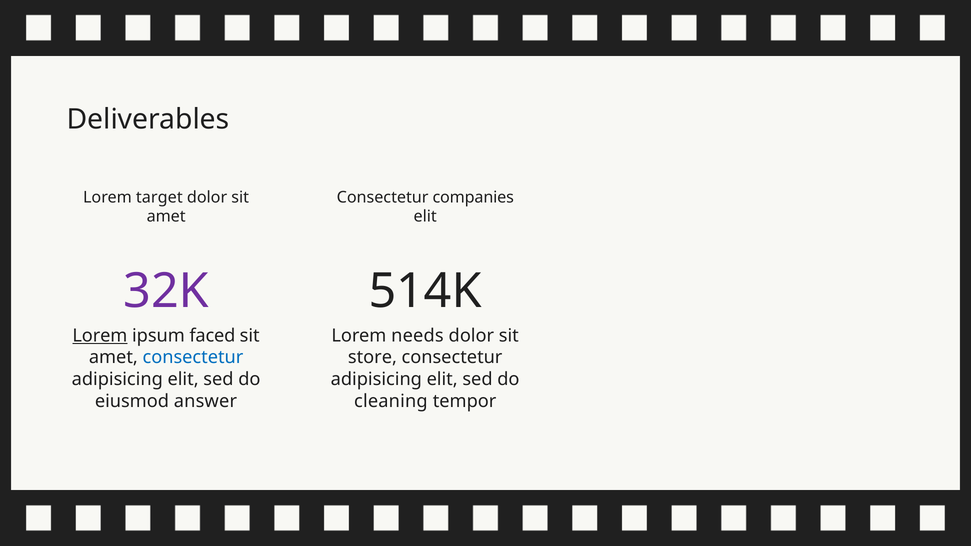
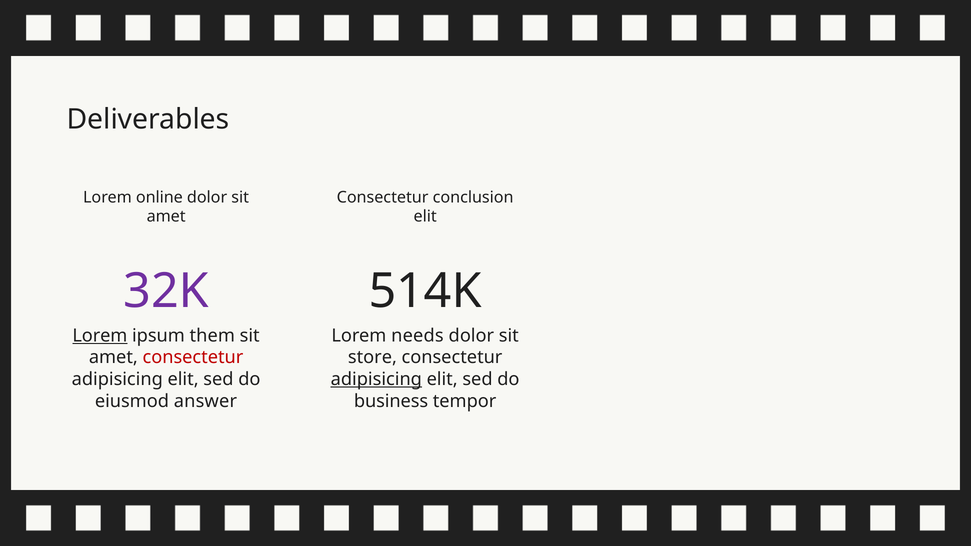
target: target -> online (159, 197)
companies: companies -> conclusion (473, 197)
faced: faced -> them (212, 336)
consectetur colour: blue -> red (193, 357)
adipisicing underline: none -> present (376, 379)
cleaning: cleaning -> business (391, 401)
